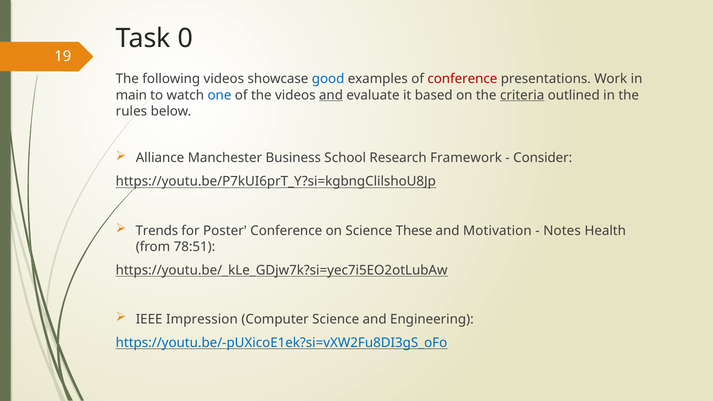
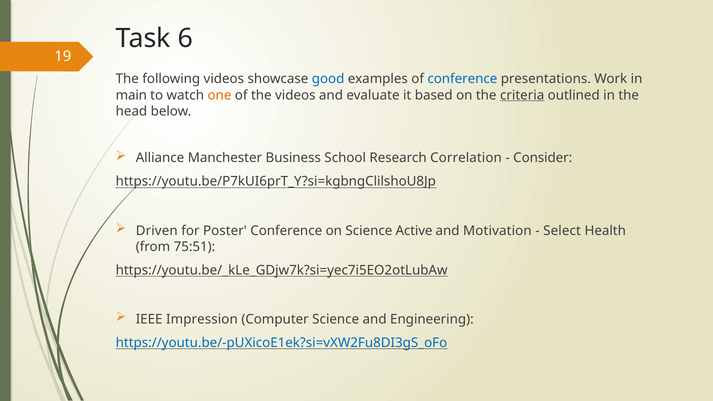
0: 0 -> 6 (185, 39)
conference colour: red -> blue (462, 79)
one colour: blue -> orange (219, 95)
and underline: present -> none (331, 95)
rules: rules -> head (131, 111)
Framework: Framework -> Correlation (466, 158)
Trends: Trends -> Driven (157, 231)
These: These -> Active (414, 231)
Notes: Notes -> Select (562, 231)
78:51: 78:51 -> 75:51 (194, 247)
